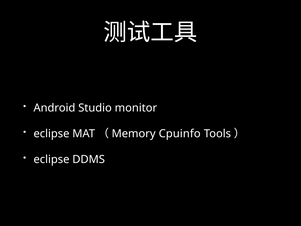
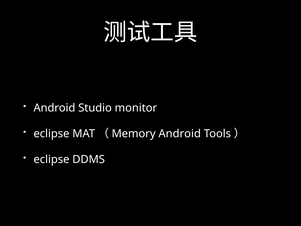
Cpuinfo: Cpuinfo -> Android (180, 133)
